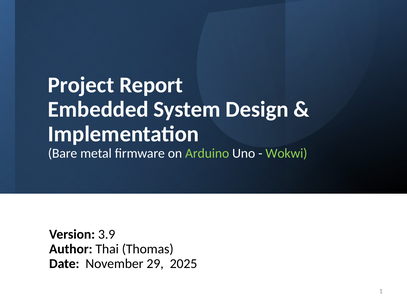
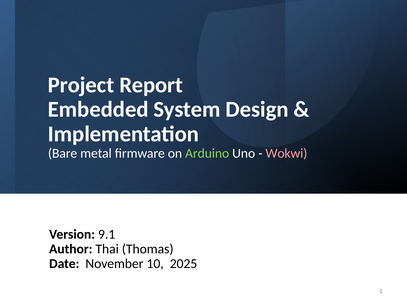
Wokwi colour: light green -> pink (286, 154)
3.9: 3.9 -> 9.1 (107, 235)
29: 29 -> 10 (155, 264)
